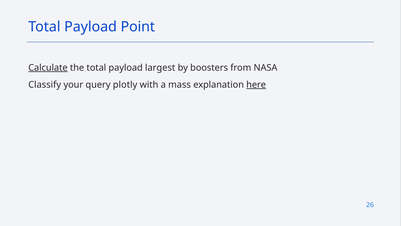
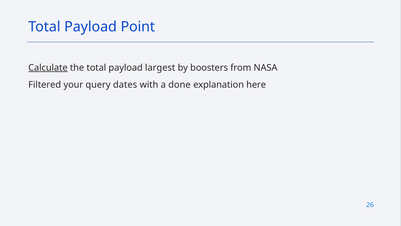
Classify: Classify -> Filtered (45, 85)
plotly: plotly -> dates (125, 85)
mass: mass -> done (179, 85)
here underline: present -> none (256, 85)
